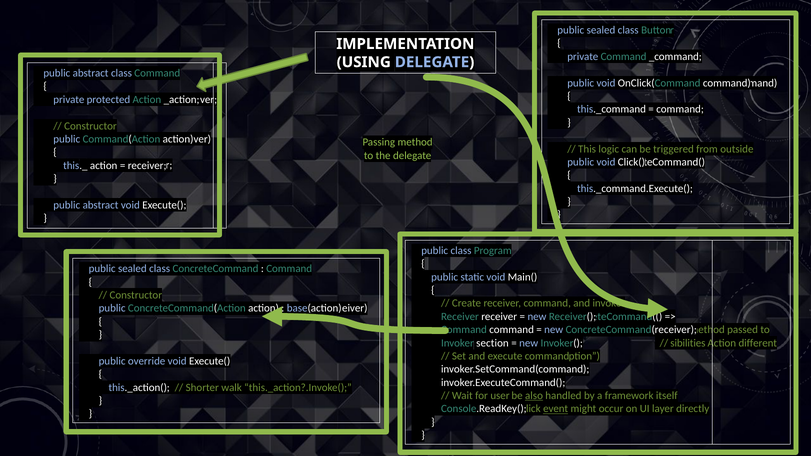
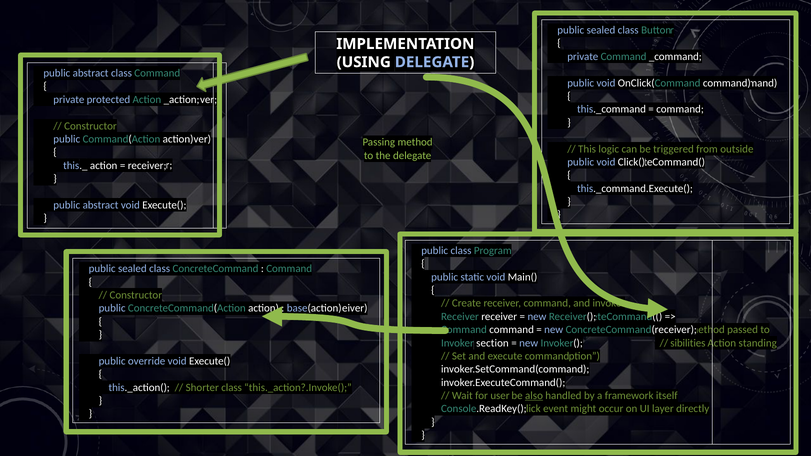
different: different -> standing (758, 343)
walk: walk -> class (232, 388)
event underline: present -> none (556, 409)
